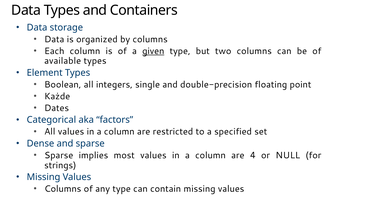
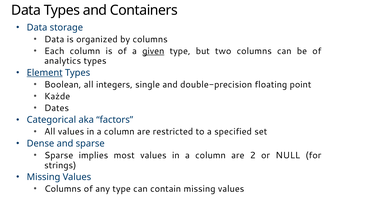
available: available -> analytics (63, 61)
Element underline: none -> present (45, 73)
4: 4 -> 2 (253, 155)
